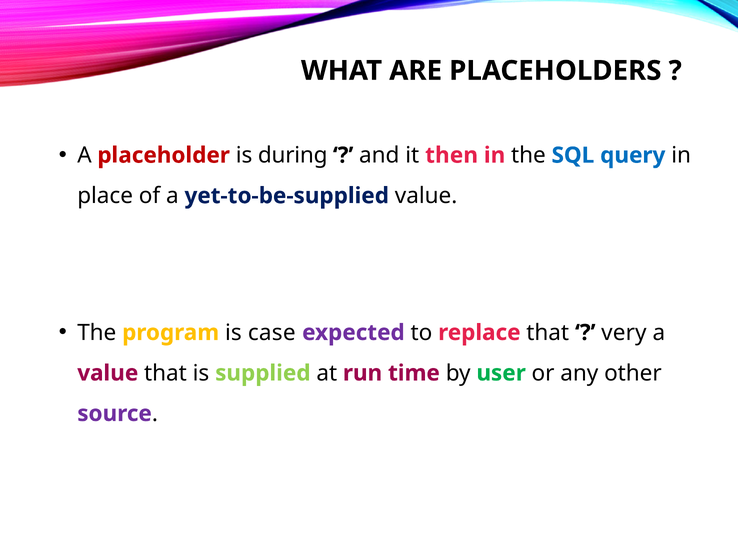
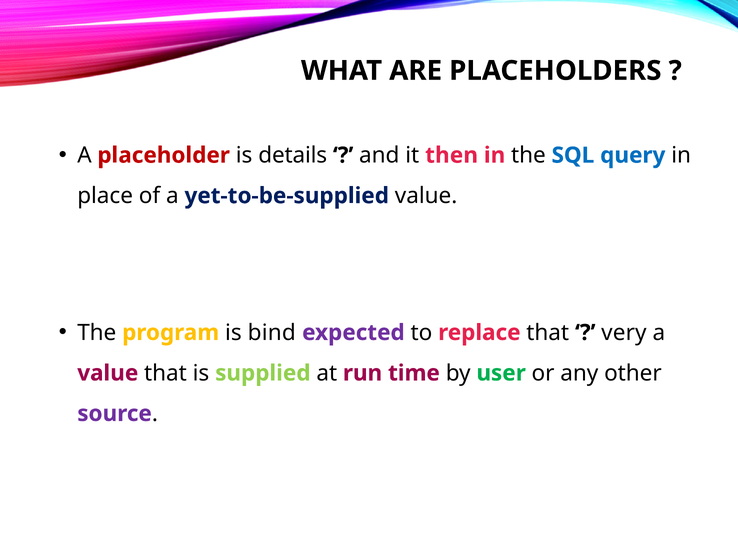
during: during -> details (293, 155)
case: case -> bind (272, 333)
